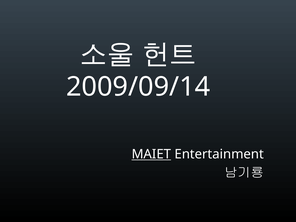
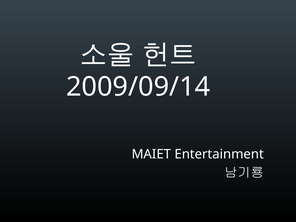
MAIET underline: present -> none (151, 154)
